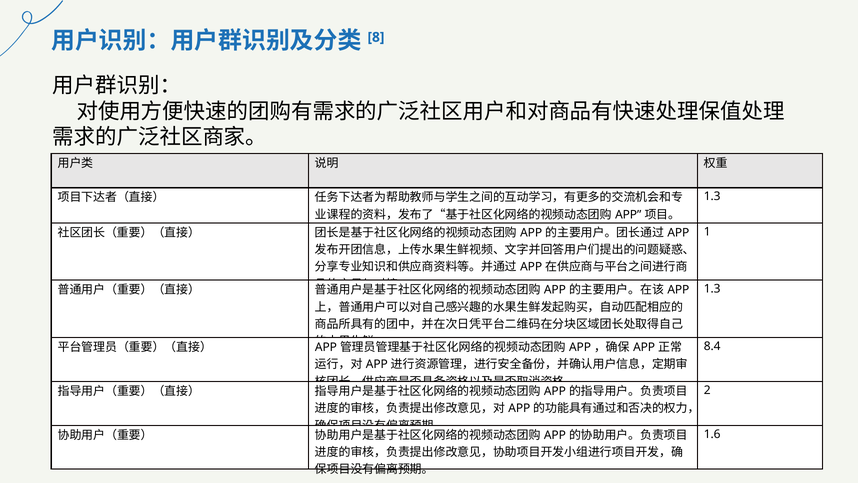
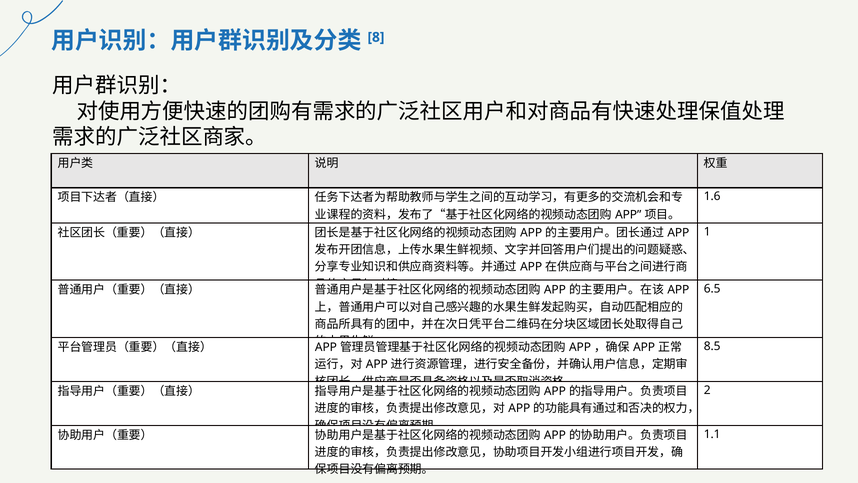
1.3: 1.3 -> 1.6 (712, 196)
1.3: 1.3 -> 6.5 (712, 289)
8.4: 8.4 -> 8.5 (712, 346)
1.6: 1.6 -> 1.1 (712, 434)
